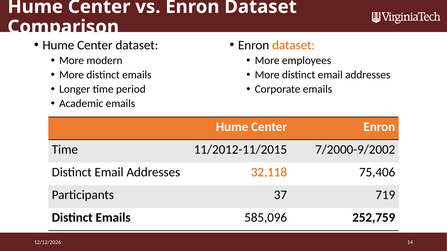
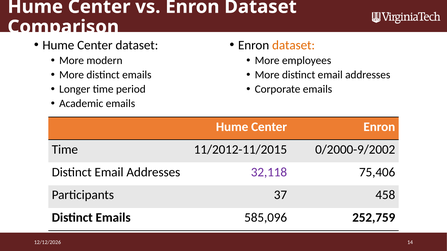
7/2000-9/2002: 7/2000-9/2002 -> 0/2000-9/2002 (355, 150)
32,118 colour: orange -> purple (269, 173)
719: 719 -> 458 (385, 195)
